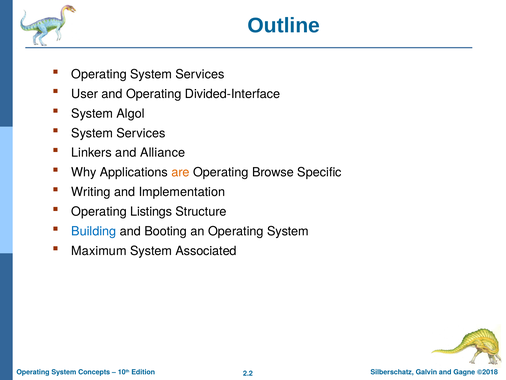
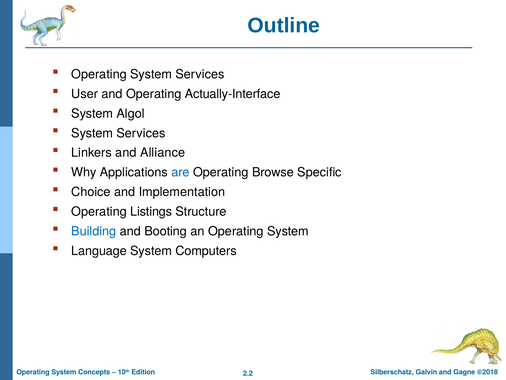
Divided-Interface: Divided-Interface -> Actually-Interface (233, 94)
are colour: orange -> blue (181, 172)
Writing: Writing -> Choice (91, 192)
Maximum: Maximum -> Language (99, 251)
Associated: Associated -> Computers (206, 251)
